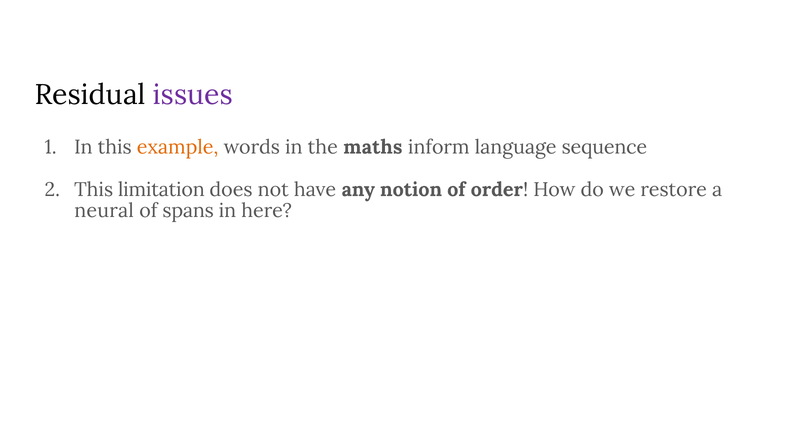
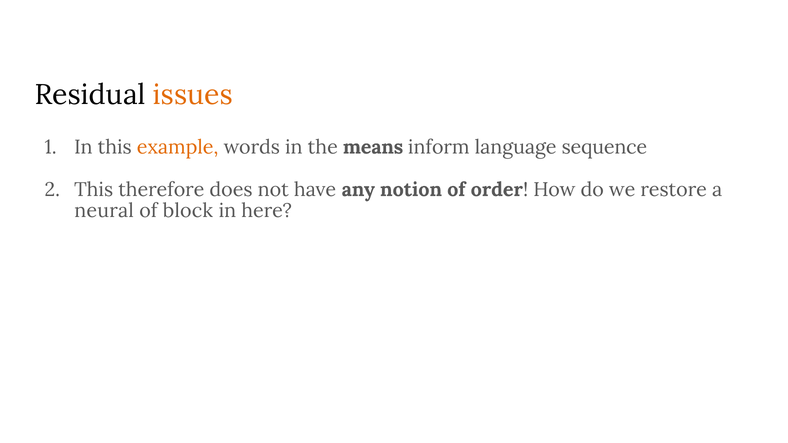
issues colour: purple -> orange (193, 95)
maths: maths -> means (373, 147)
limitation: limitation -> therefore (161, 190)
spans: spans -> block (188, 211)
